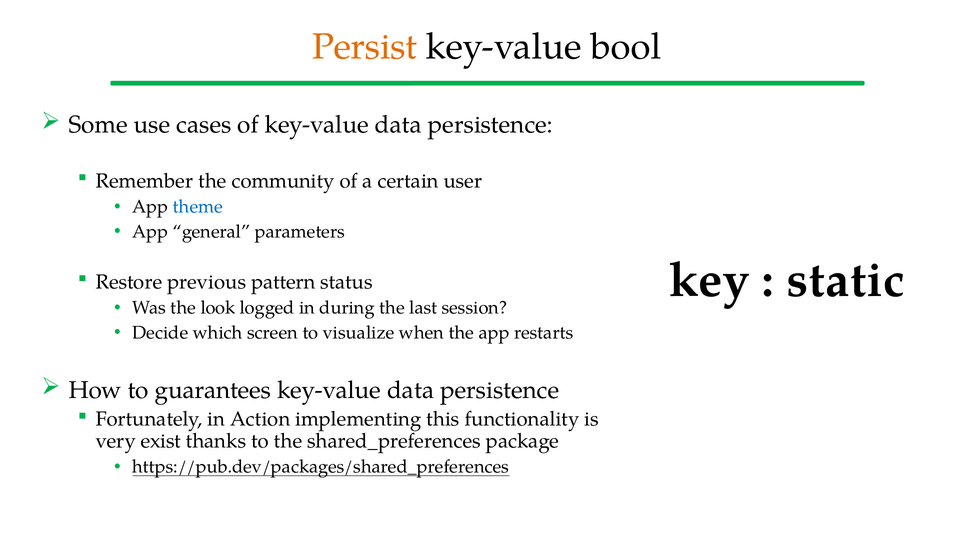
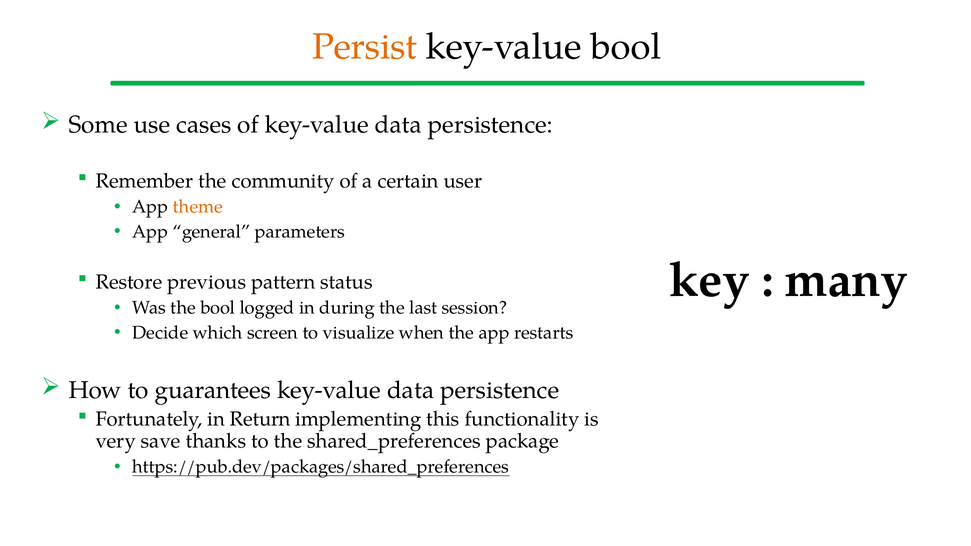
theme colour: blue -> orange (198, 207)
static: static -> many (846, 280)
the look: look -> bool (218, 308)
Action: Action -> Return (260, 419)
exist: exist -> save (161, 441)
